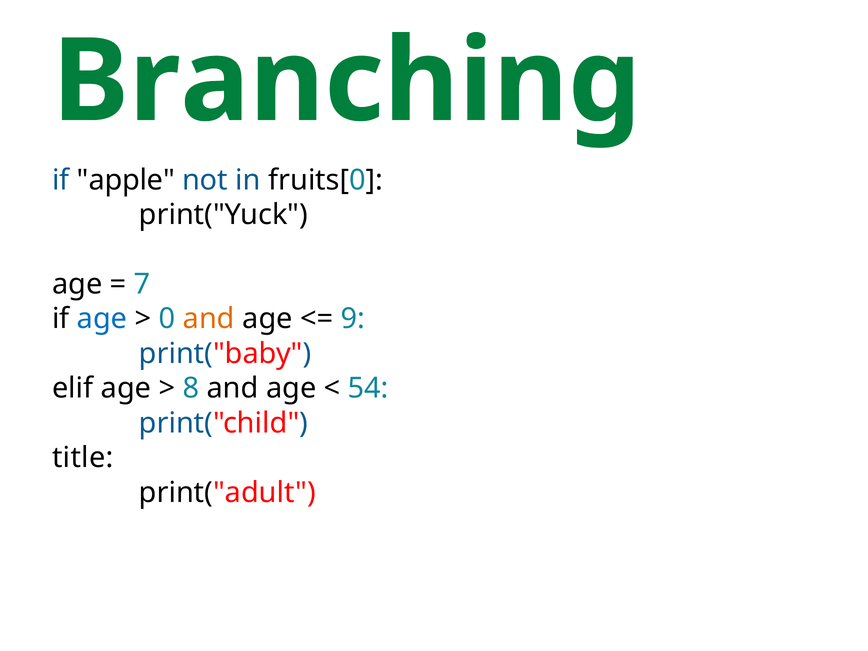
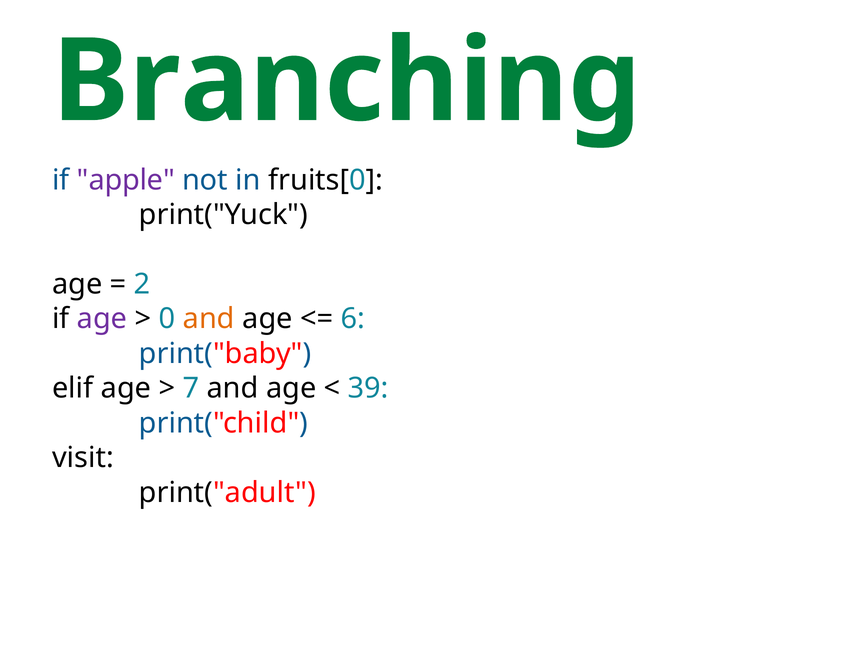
apple colour: black -> purple (126, 180)
7: 7 -> 2 (142, 284)
age colour: blue -> purple (102, 319)
9: 9 -> 6 (353, 319)
8: 8 -> 7 (191, 388)
54: 54 -> 39 (368, 388)
title: title -> visit (83, 458)
